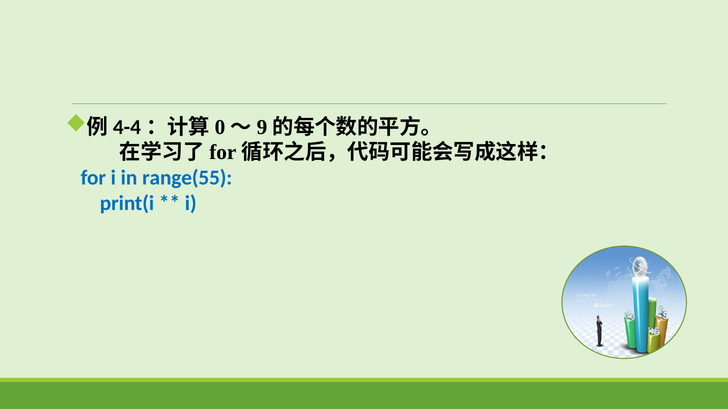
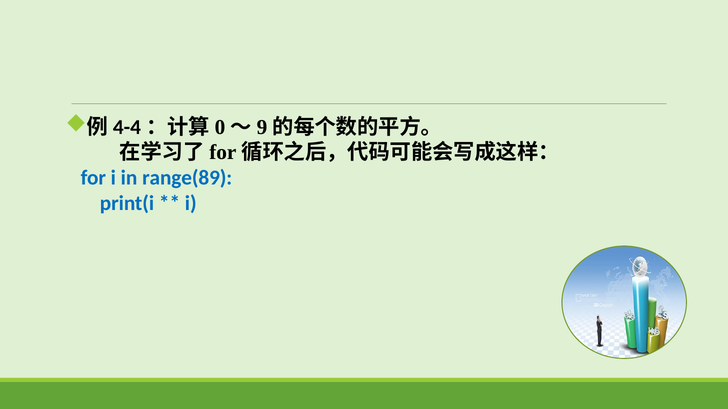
range(55: range(55 -> range(89 (187, 178)
